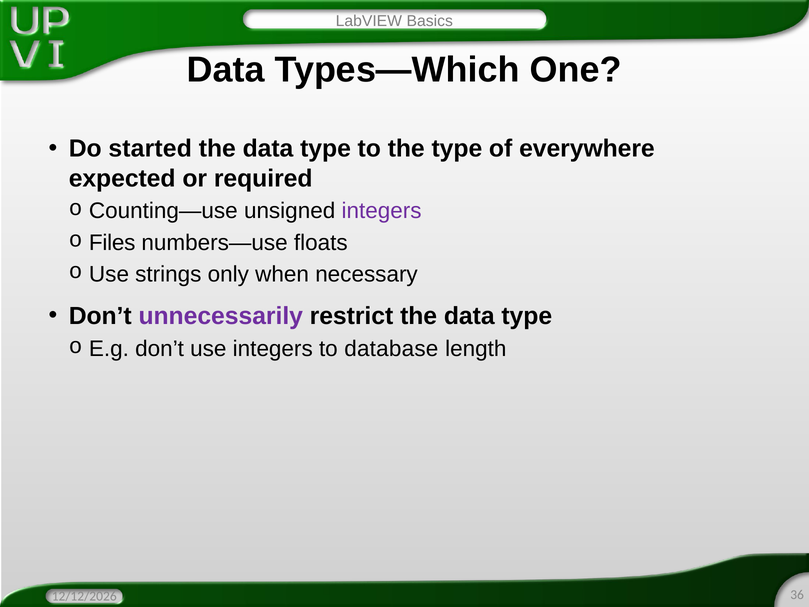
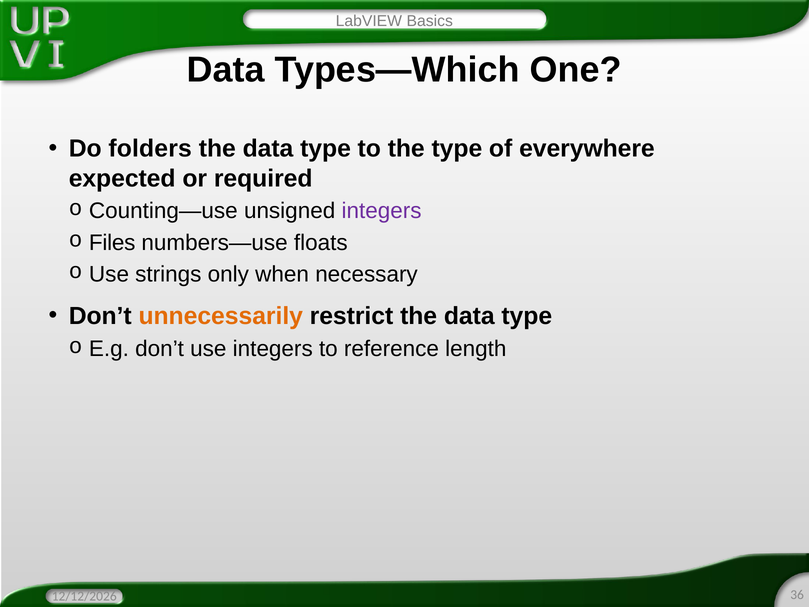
started: started -> folders (150, 149)
unnecessarily colour: purple -> orange (221, 316)
database: database -> reference (391, 349)
